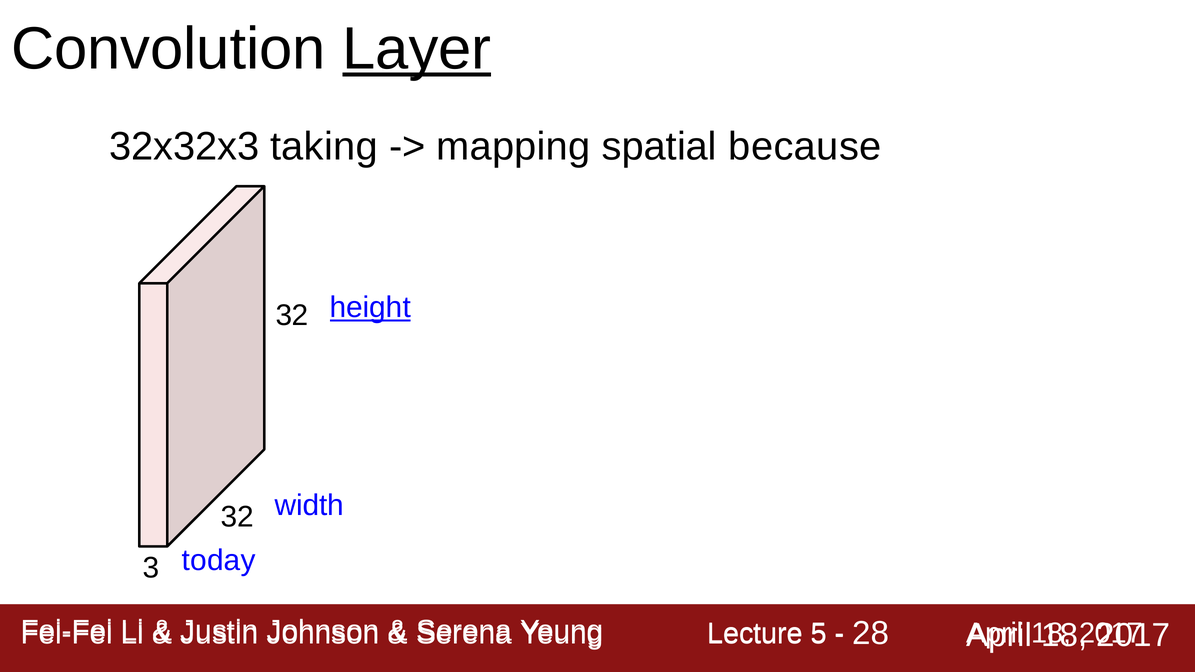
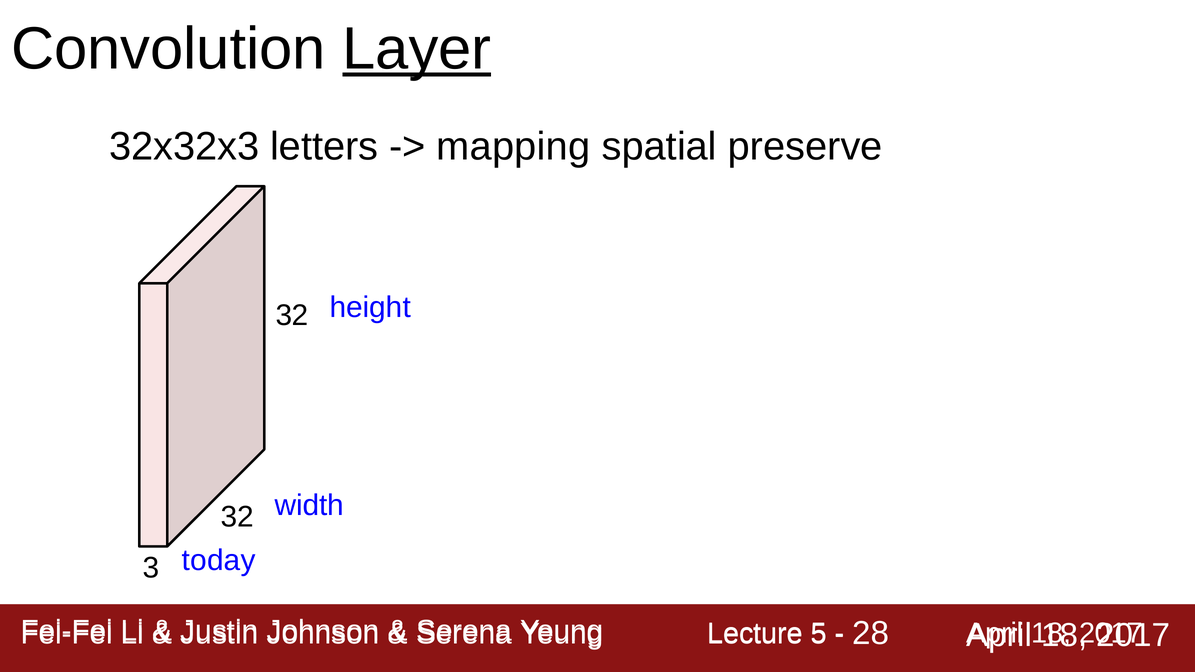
taking: taking -> letters (324, 147)
because: because -> preserve (805, 147)
height underline: present -> none (370, 308)
